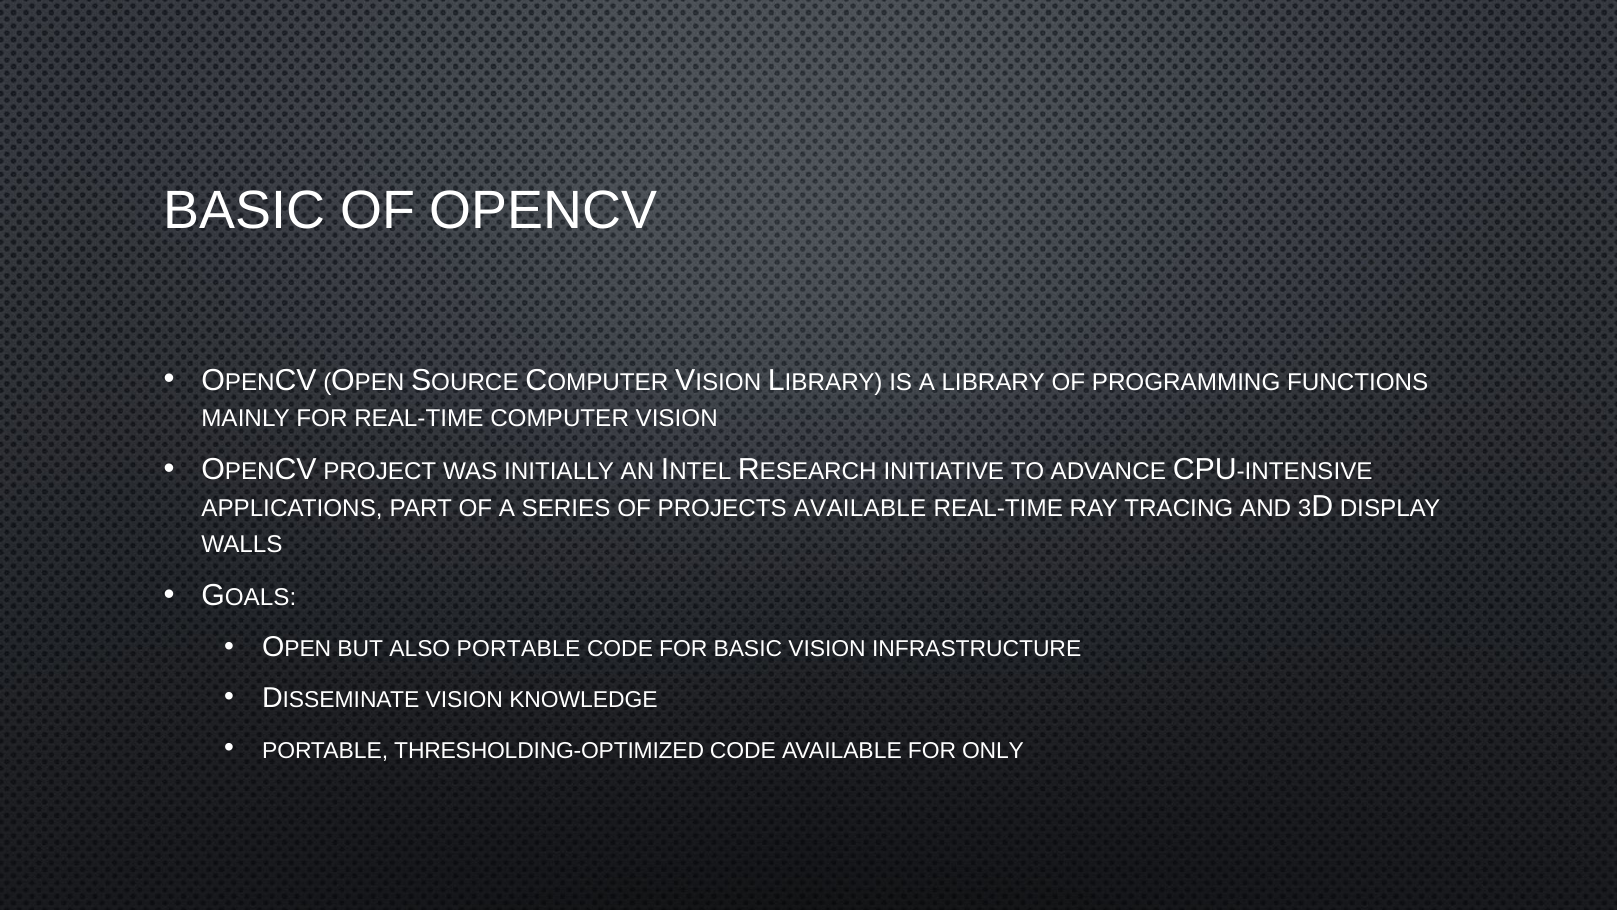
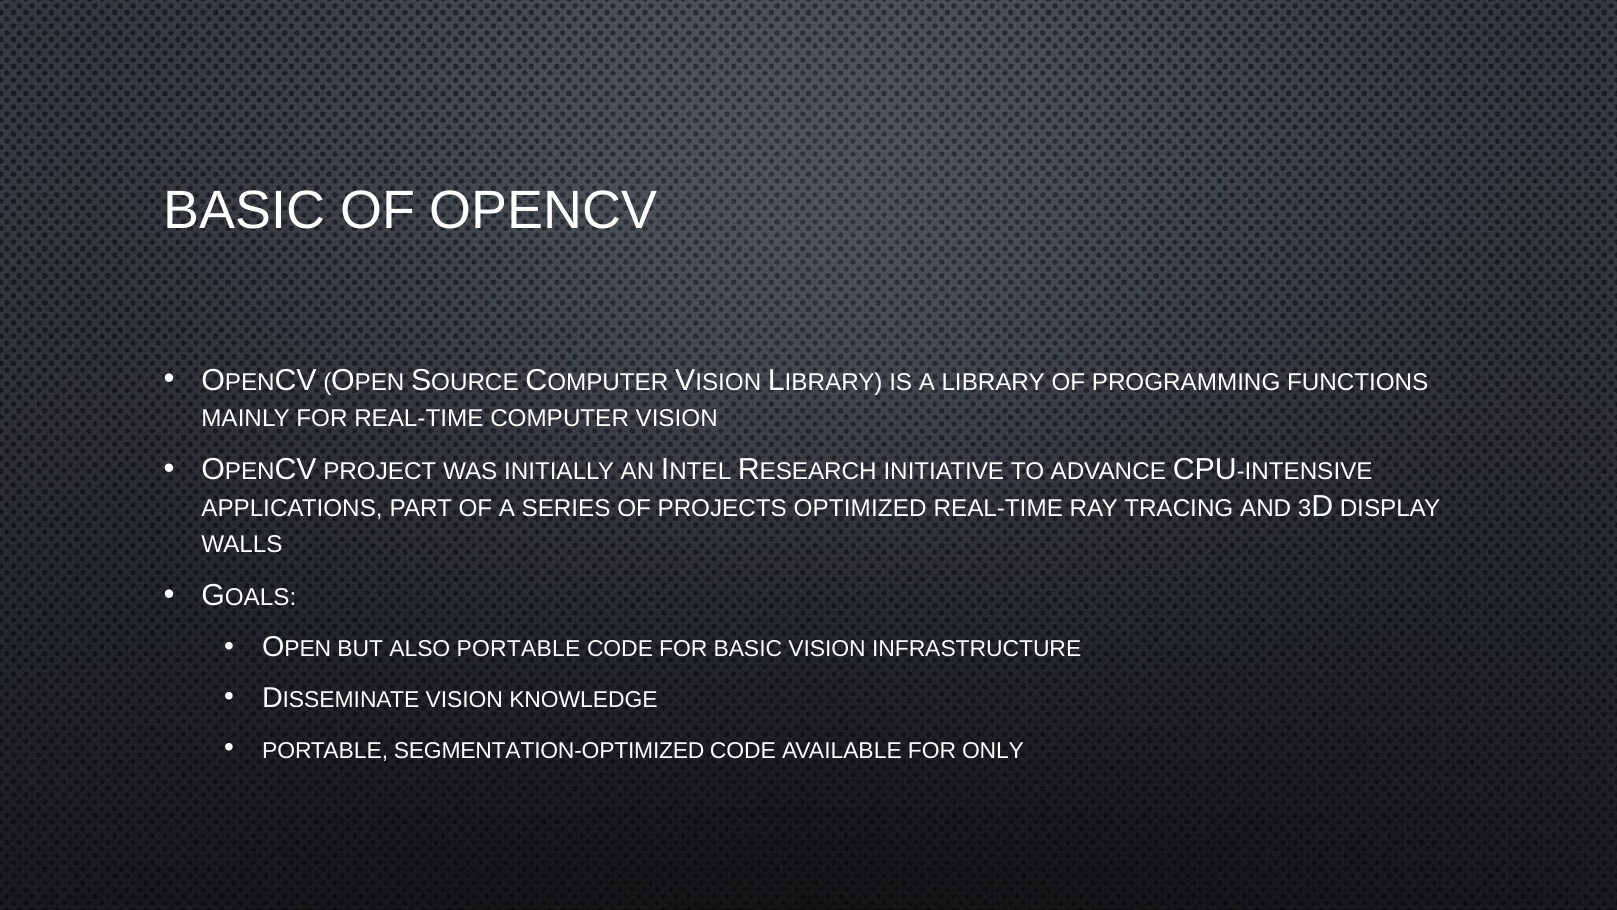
PROJECTS AVAILABLE: AVAILABLE -> OPTIMIZED (860, 508)
THRESHOLDING-OPTIMIZED: THRESHOLDING-OPTIMIZED -> SEGMENTATION-OPTIMIZED (549, 750)
